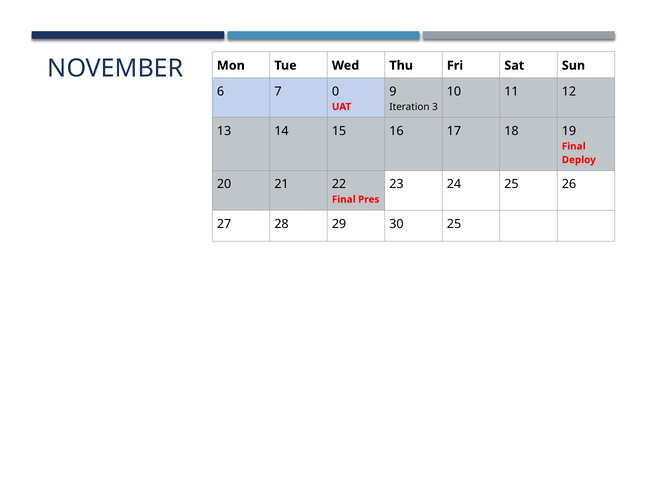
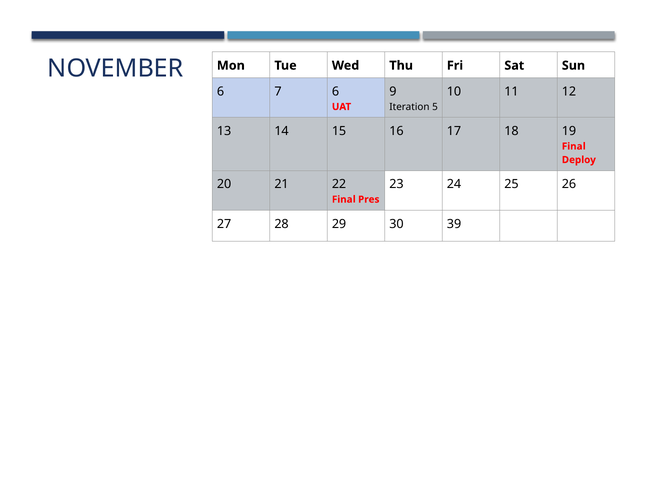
7 0: 0 -> 6 (335, 92)
3: 3 -> 5 (435, 107)
30 25: 25 -> 39 (454, 224)
